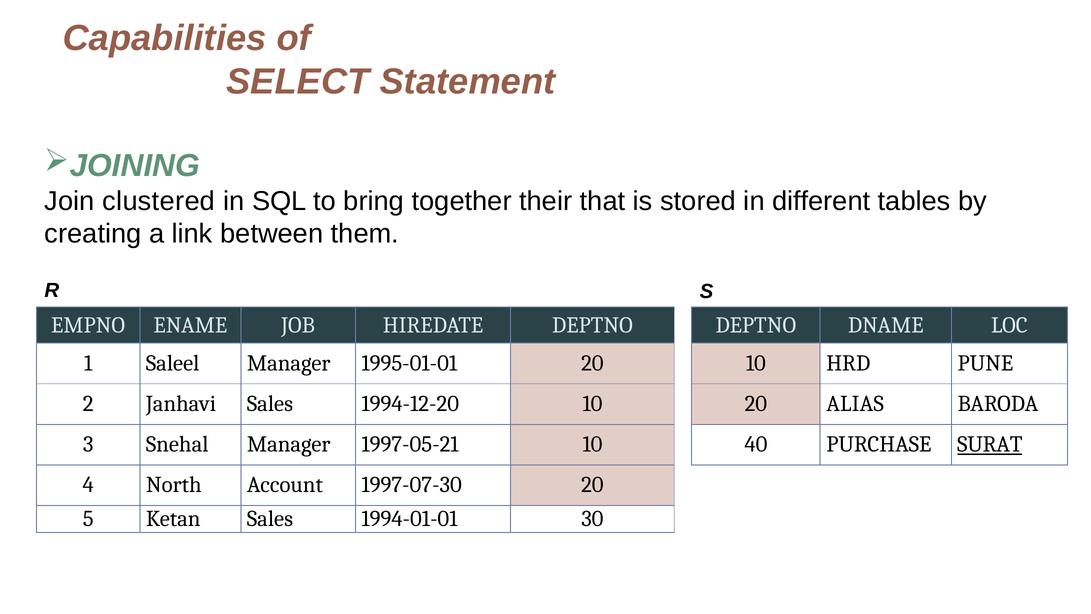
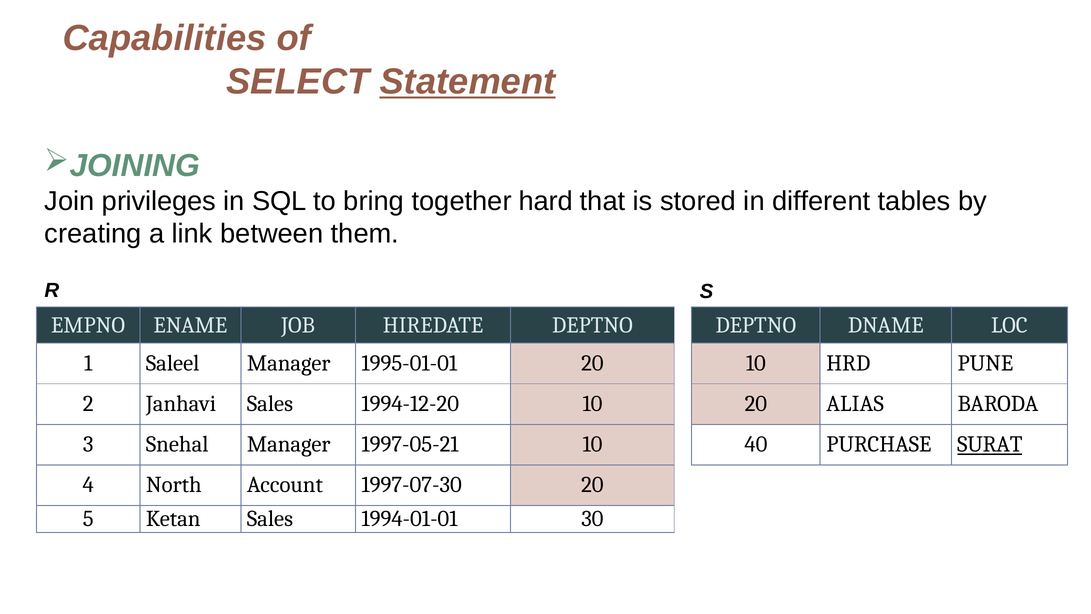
Statement underline: none -> present (468, 82)
clustered: clustered -> privileges (159, 201)
their: their -> hard (546, 201)
